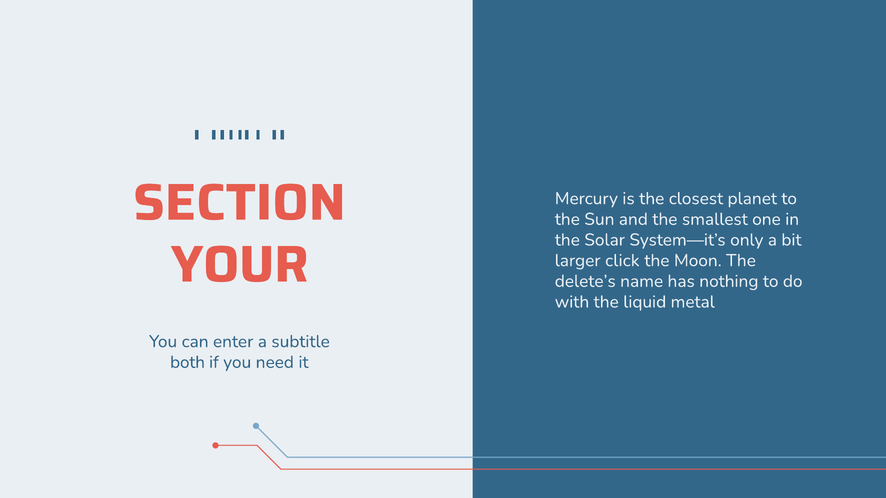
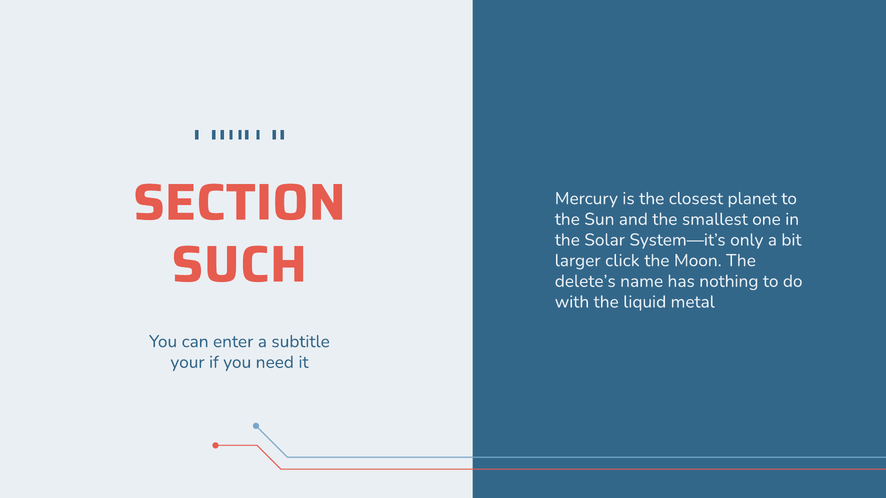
YOUR: YOUR -> SUCH (239, 265)
both: both -> your (187, 362)
